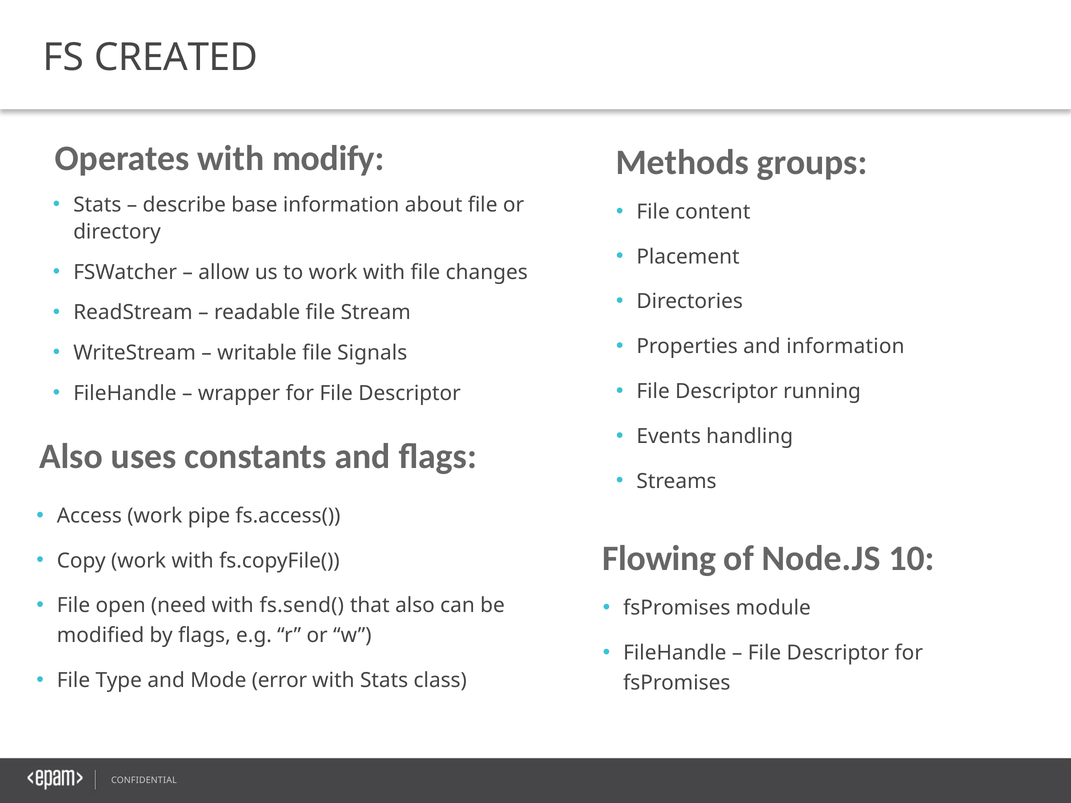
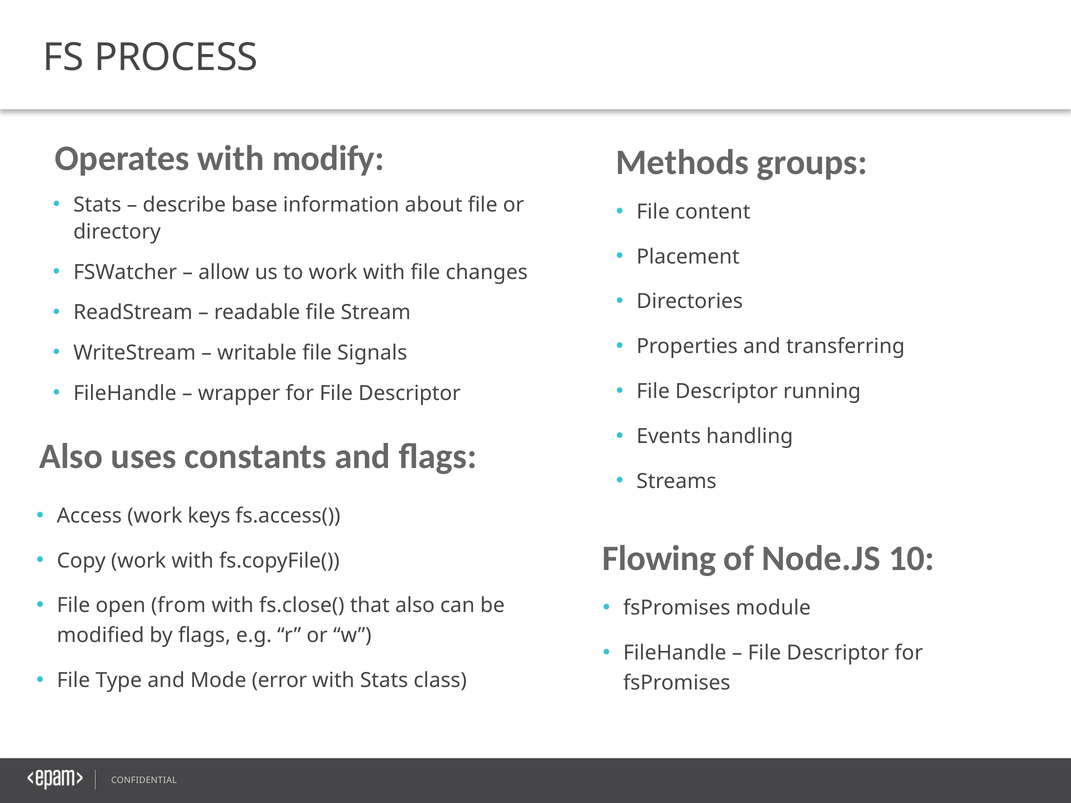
CREATED: CREATED -> PROCESS (176, 57)
and information: information -> transferring (846, 347)
pipe: pipe -> keys (209, 516)
need: need -> from (178, 606)
fs.send(: fs.send( -> fs.close( (302, 606)
